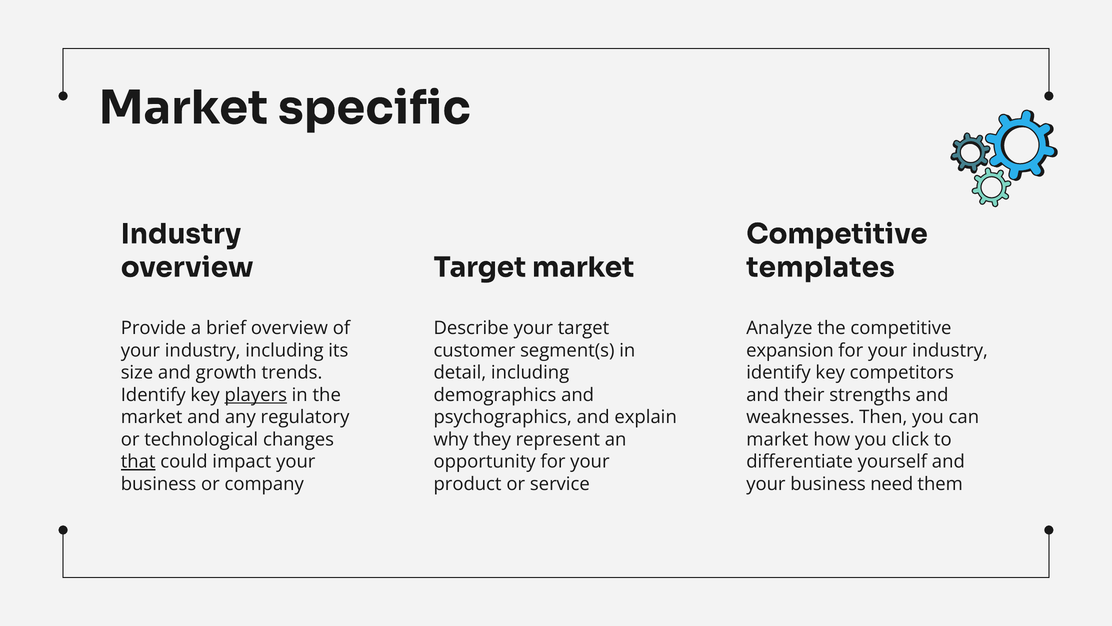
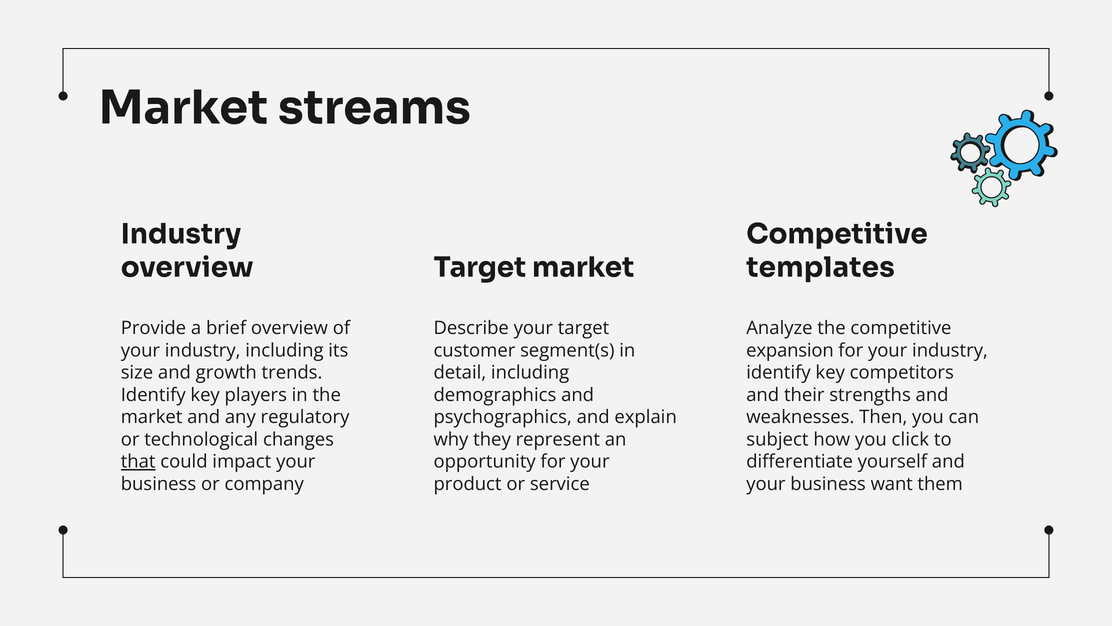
specific: specific -> streams (374, 108)
players underline: present -> none (256, 395)
market: market -> subject (777, 439)
need: need -> want (892, 484)
